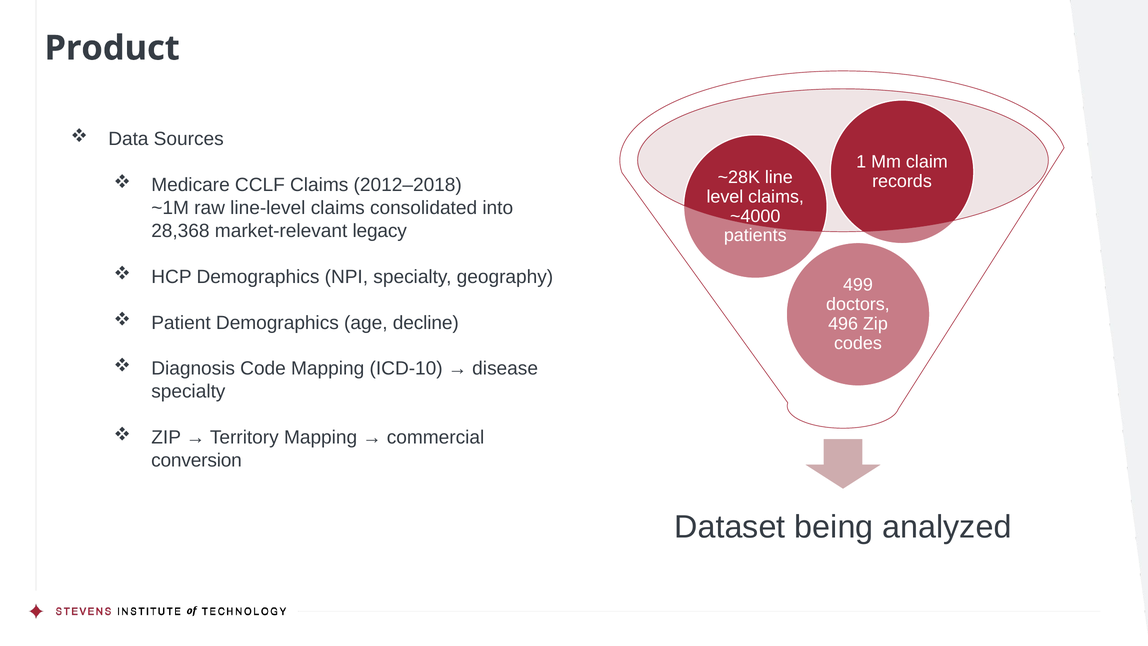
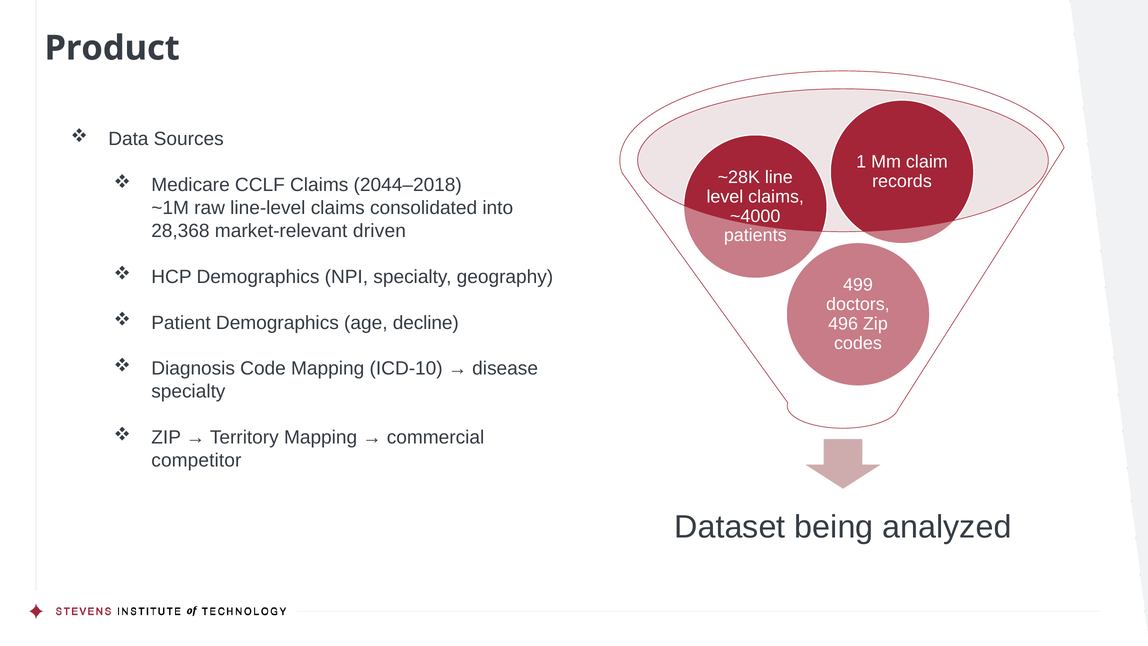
2012–2018: 2012–2018 -> 2044–2018 (408, 185)
legacy: legacy -> driven (379, 231)
conversion: conversion -> competitor (196, 460)
